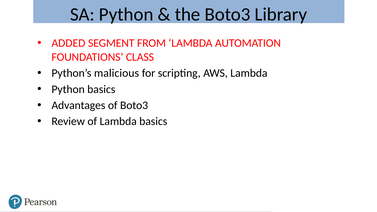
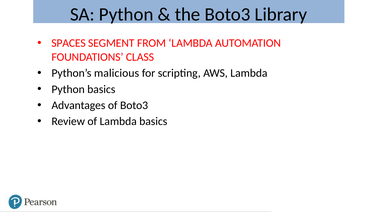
ADDED: ADDED -> SPACES (69, 43)
